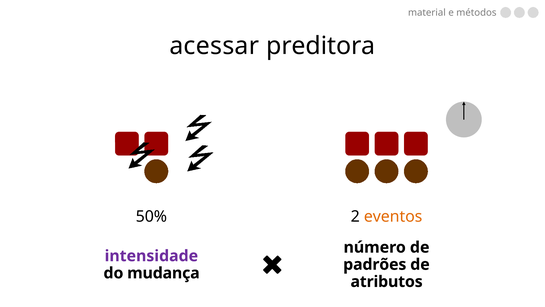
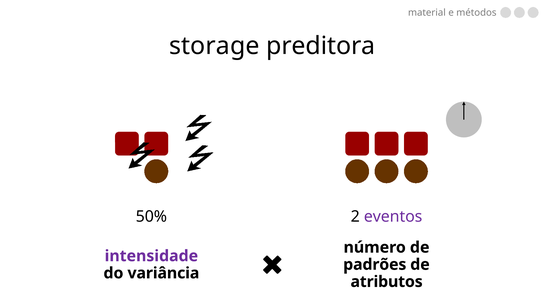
acessar: acessar -> storage (214, 46)
eventos colour: orange -> purple (393, 216)
mudança: mudança -> variância (163, 273)
